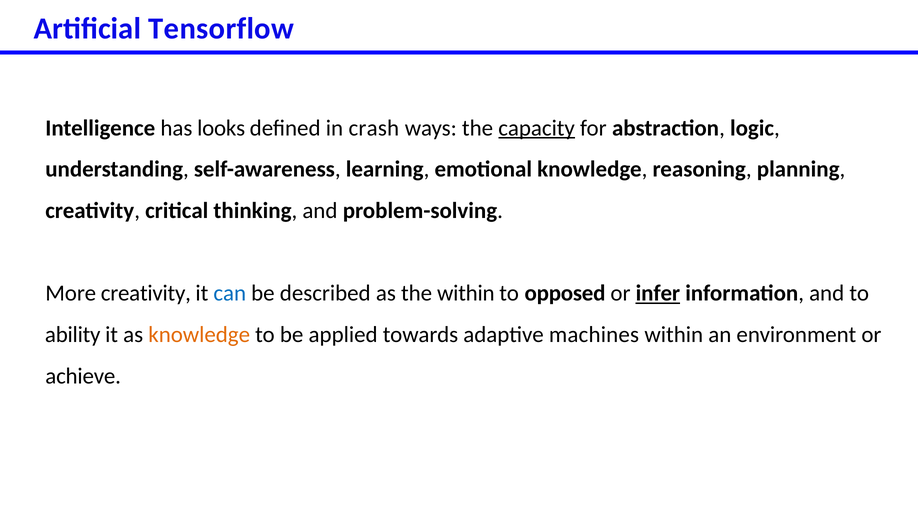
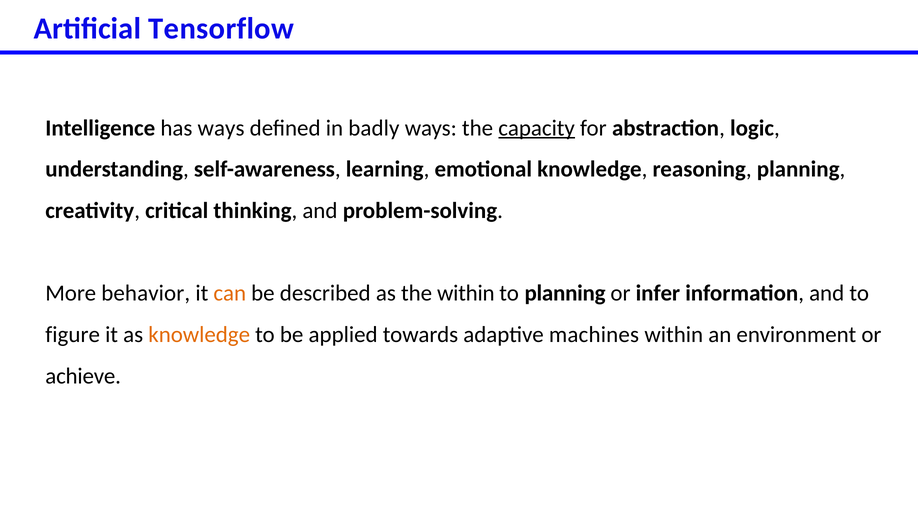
has looks: looks -> ways (221, 128)
crash: crash -> badly (374, 128)
More creativity: creativity -> behavior (146, 293)
can colour: blue -> orange (230, 293)
to opposed: opposed -> planning (565, 293)
infer underline: present -> none (658, 293)
ability: ability -> figure (73, 334)
